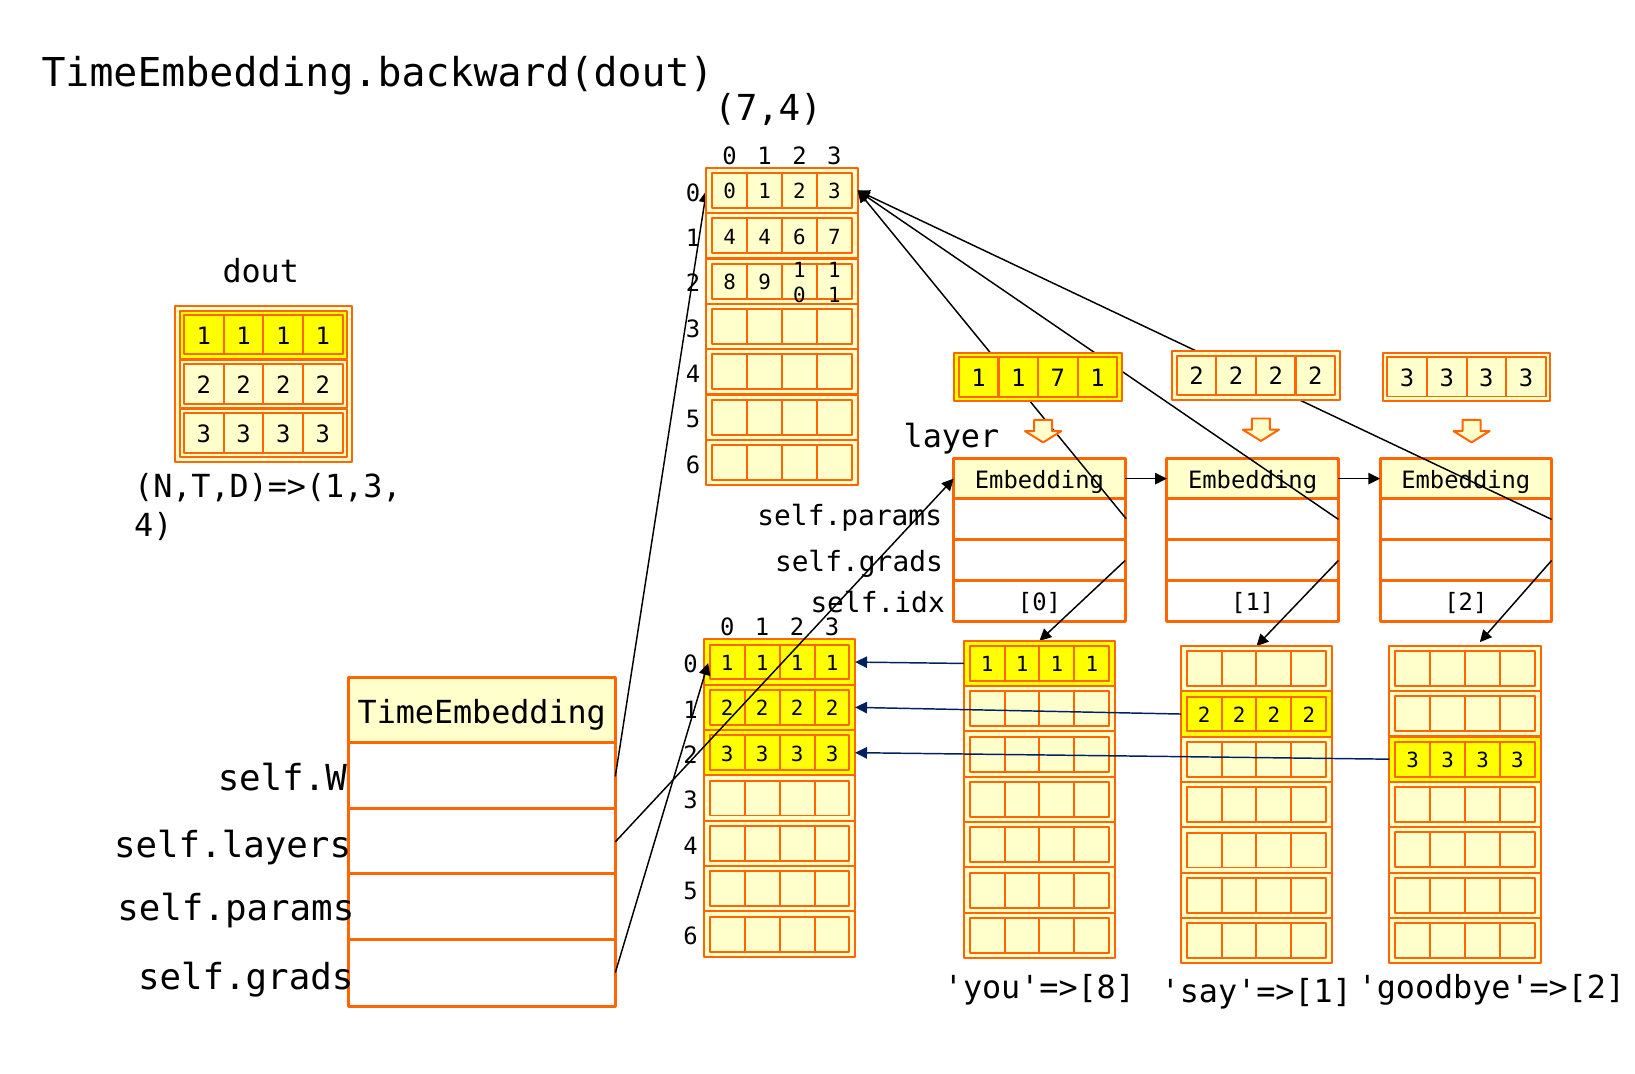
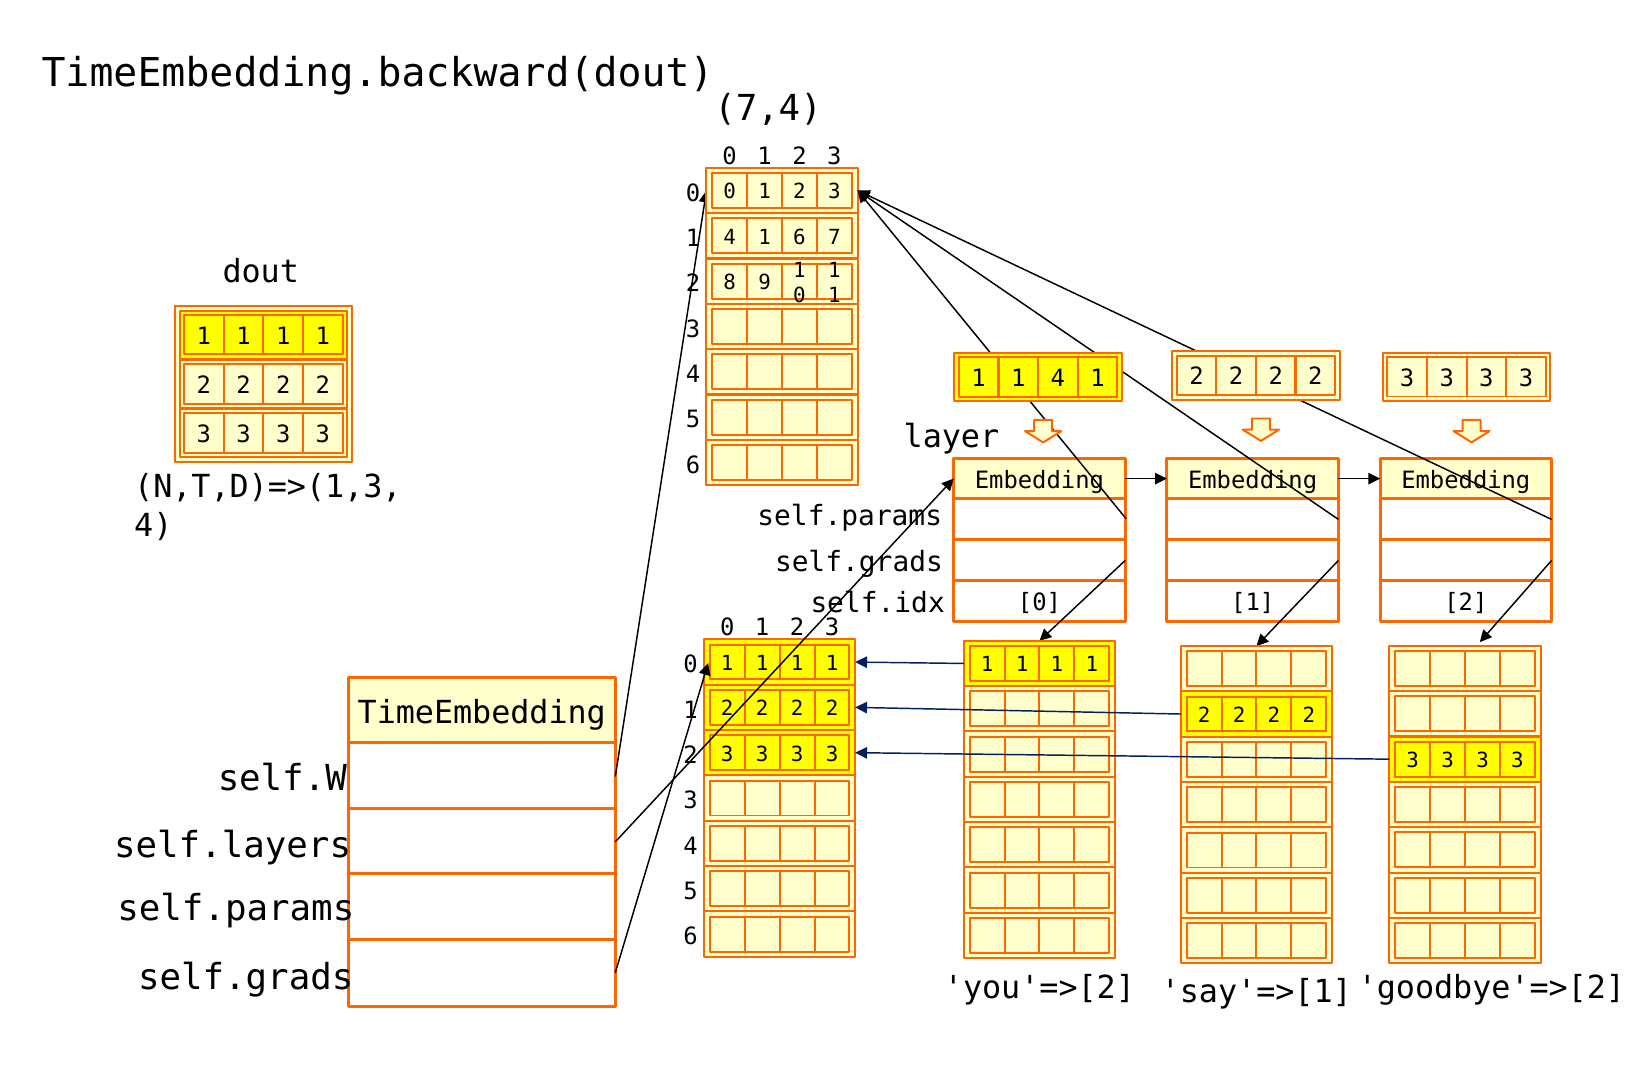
4: 4 -> 1 (765, 237)
1 7: 7 -> 4 (1058, 378)
you'=>[8: you'=>[8 -> you'=>[2 (1039, 988)
